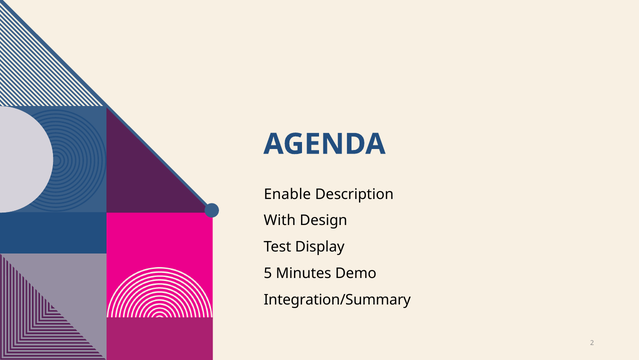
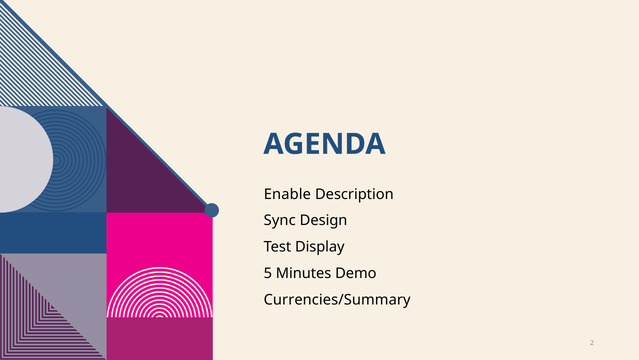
With: With -> Sync (280, 220)
Integration/Summary: Integration/Summary -> Currencies/Summary (337, 299)
